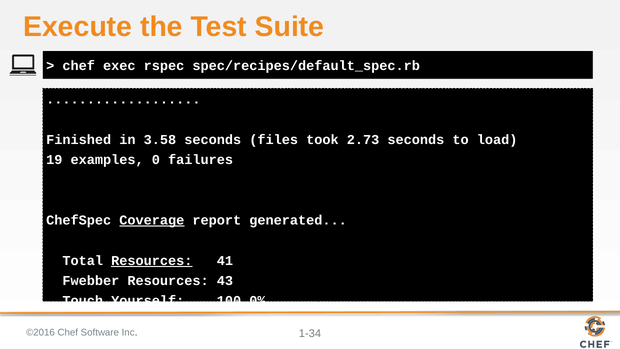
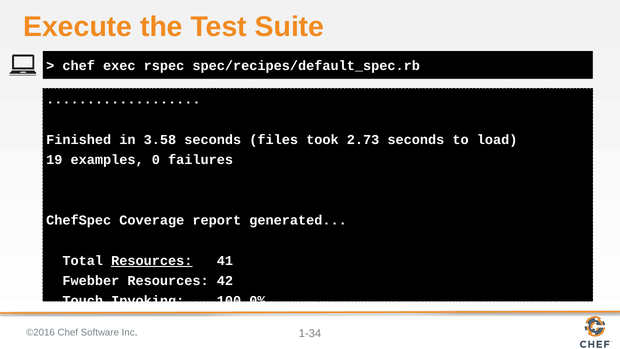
Coverage underline: present -> none (152, 220)
43: 43 -> 42 (225, 281)
Yourself: Yourself -> Invoking (148, 301)
